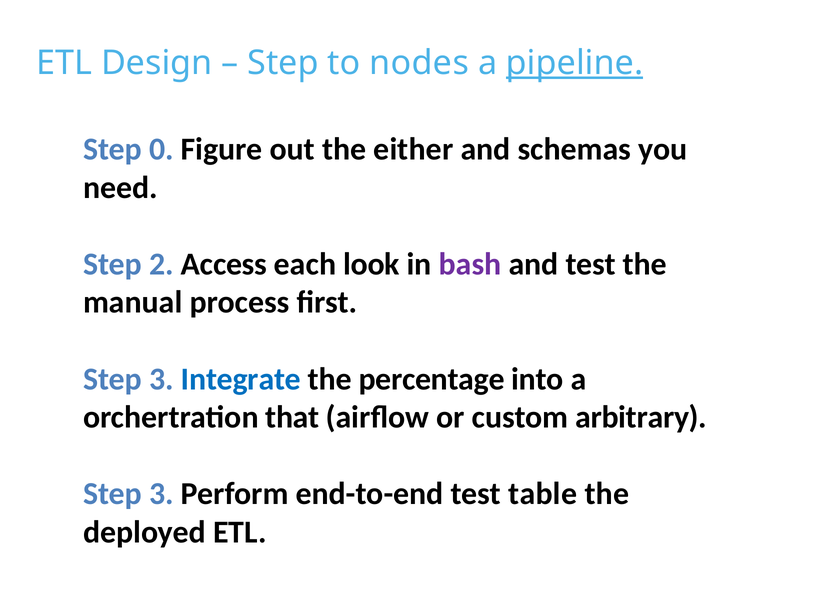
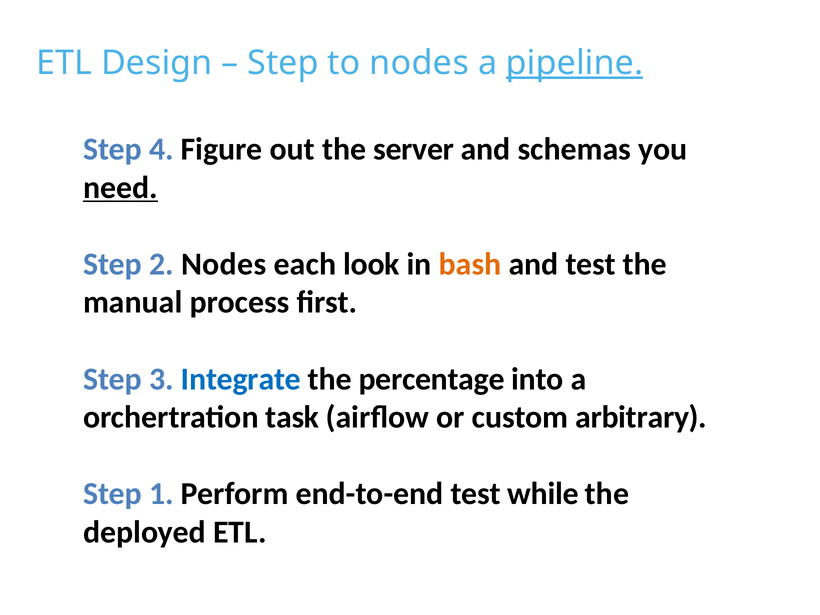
0: 0 -> 4 (161, 149)
either: either -> server (414, 149)
need underline: none -> present (120, 188)
2 Access: Access -> Nodes (224, 264)
bash colour: purple -> orange (470, 264)
that: that -> task (292, 417)
3: 3 -> 1 (161, 494)
table: table -> while (543, 494)
